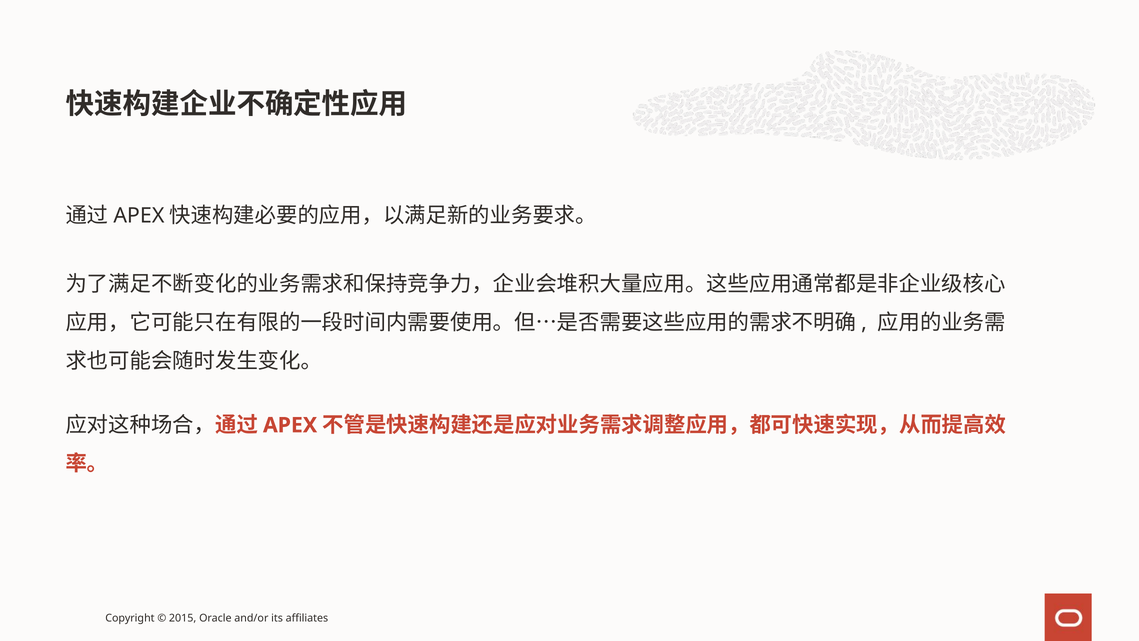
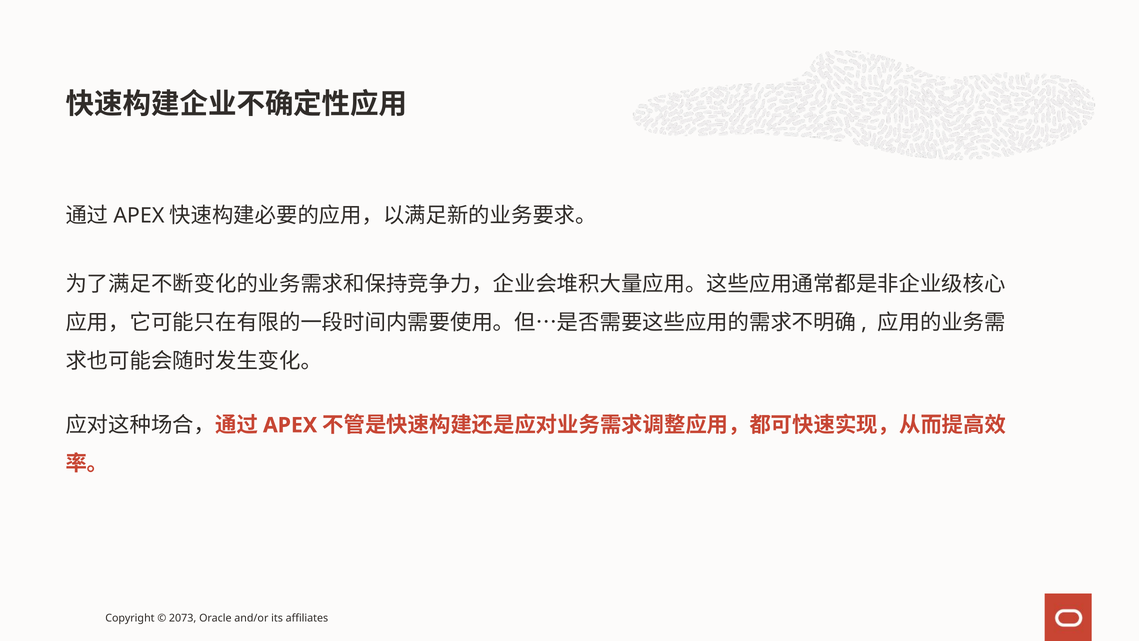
2015: 2015 -> 2073 (183, 618)
